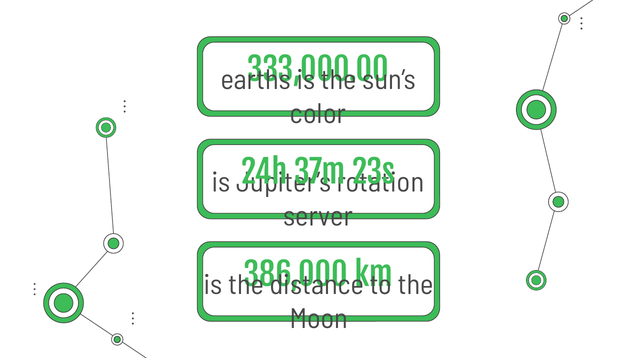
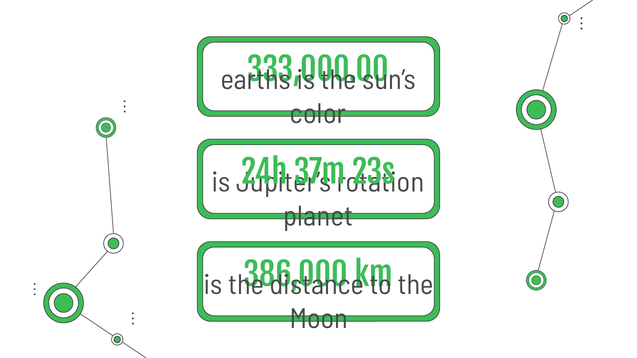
server: server -> planet (318, 216)
